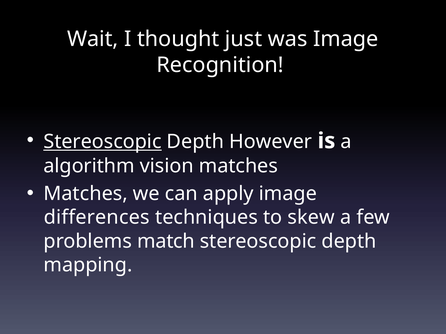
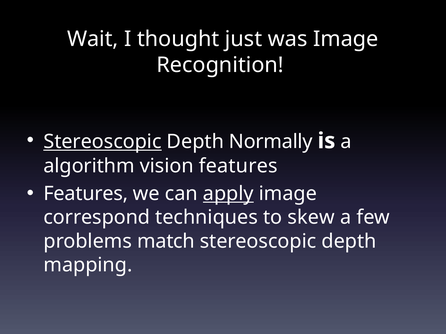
However: However -> Normally (271, 142)
vision matches: matches -> features (238, 166)
Matches: Matches -> Features (86, 194)
apply underline: none -> present (228, 194)
differences: differences -> correspond (97, 218)
